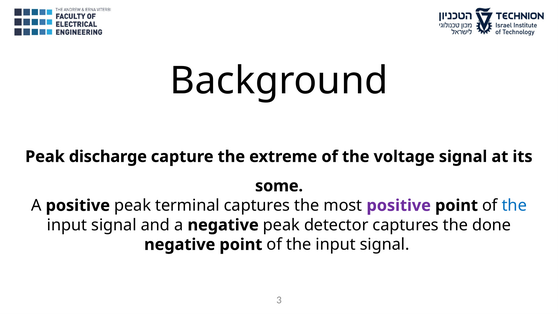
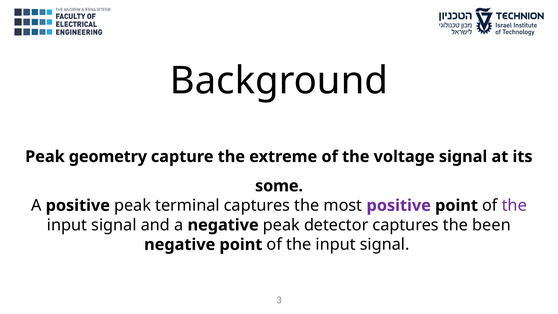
discharge: discharge -> geometry (108, 157)
the colour: blue -> purple (514, 205)
done: done -> been (492, 225)
